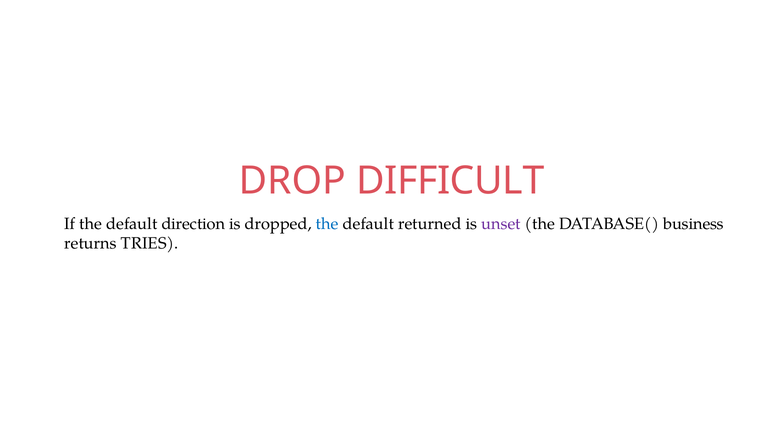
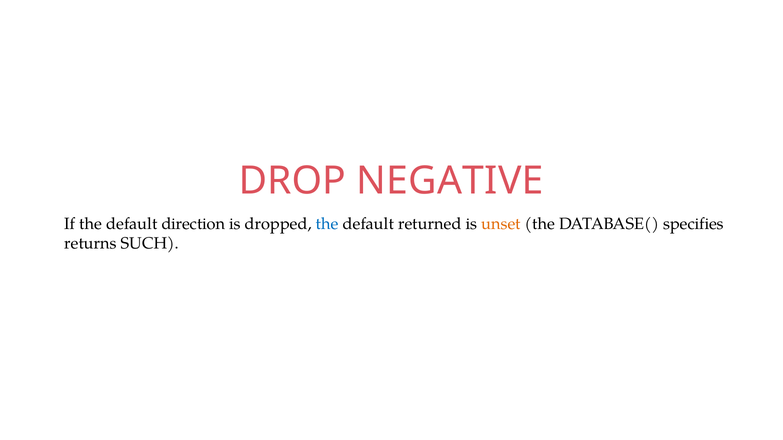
DIFFICULT: DIFFICULT -> NEGATIVE (450, 181)
unset colour: purple -> orange (501, 224)
business: business -> specifies (694, 224)
TRIES: TRIES -> SUCH (150, 244)
